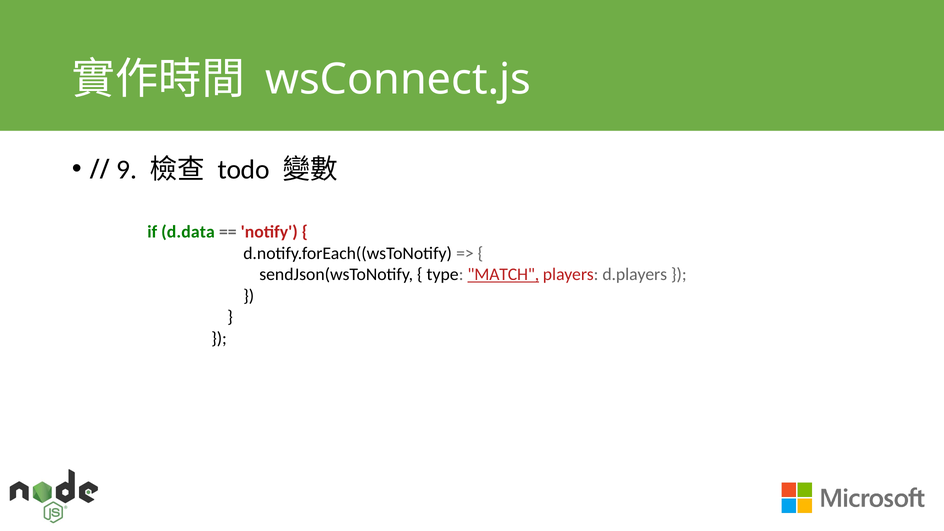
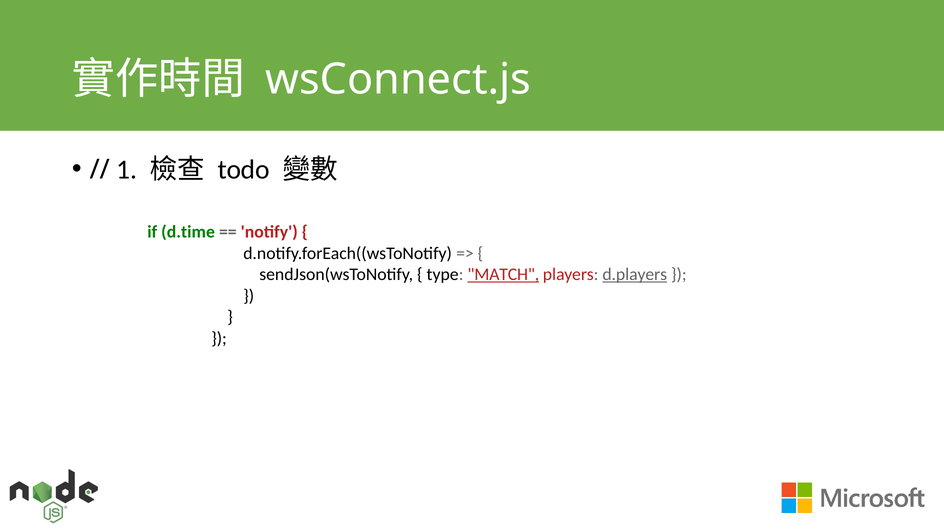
9: 9 -> 1 (127, 169)
d.data: d.data -> d.time (188, 232)
d.players underline: none -> present (635, 275)
